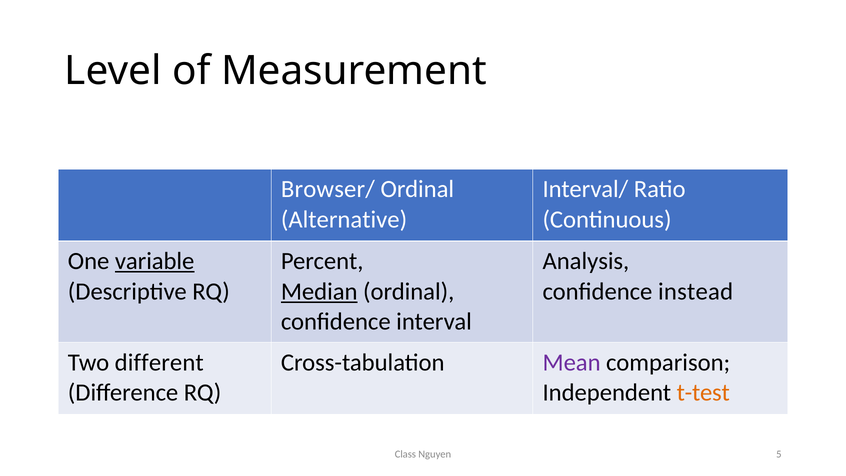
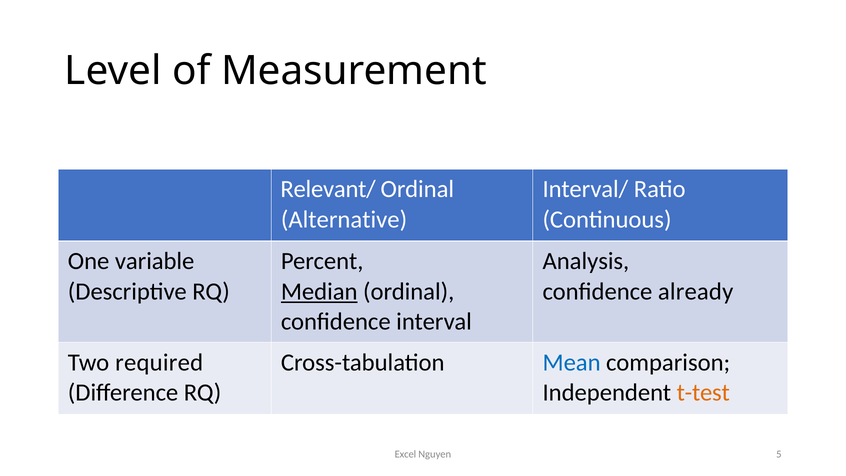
Browser/: Browser/ -> Relevant/ (328, 189)
variable underline: present -> none (155, 261)
instead: instead -> already (696, 291)
different: different -> required (159, 362)
Mean colour: purple -> blue (572, 362)
Class: Class -> Excel (405, 454)
